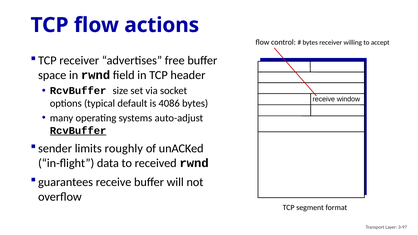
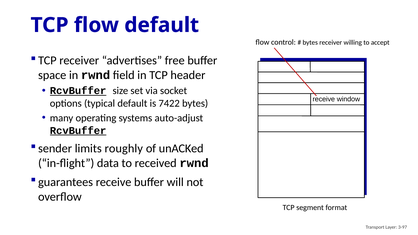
flow actions: actions -> default (162, 25)
RcvBuffer underline: none -> present (78, 91)
4086: 4086 -> 7422 (169, 103)
